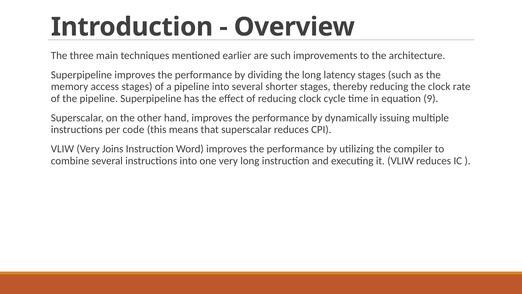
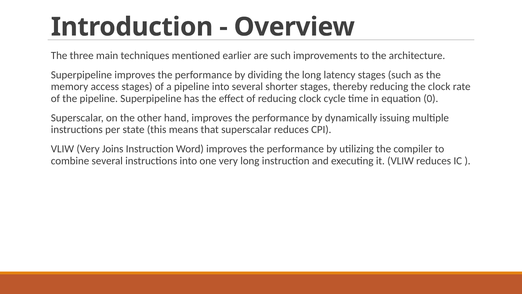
9: 9 -> 0 (431, 98)
code: code -> state (134, 130)
